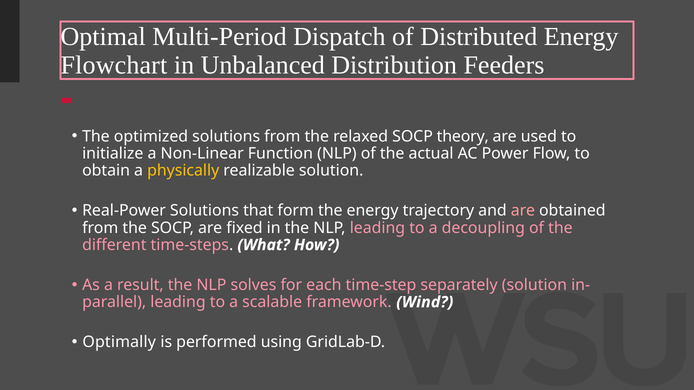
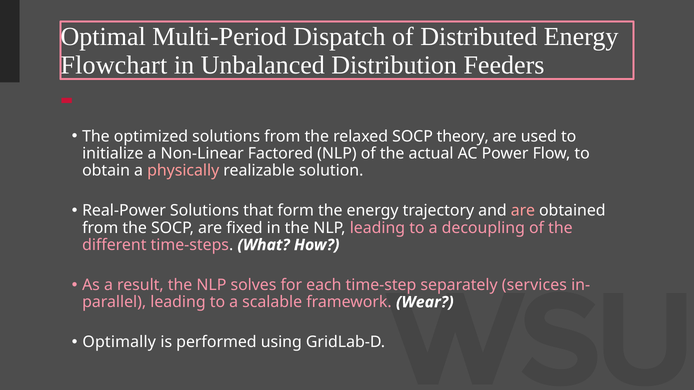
Function: Function -> Factored (280, 154)
physically colour: yellow -> pink (183, 171)
separately solution: solution -> services (534, 285)
Wind: Wind -> Wear (425, 302)
